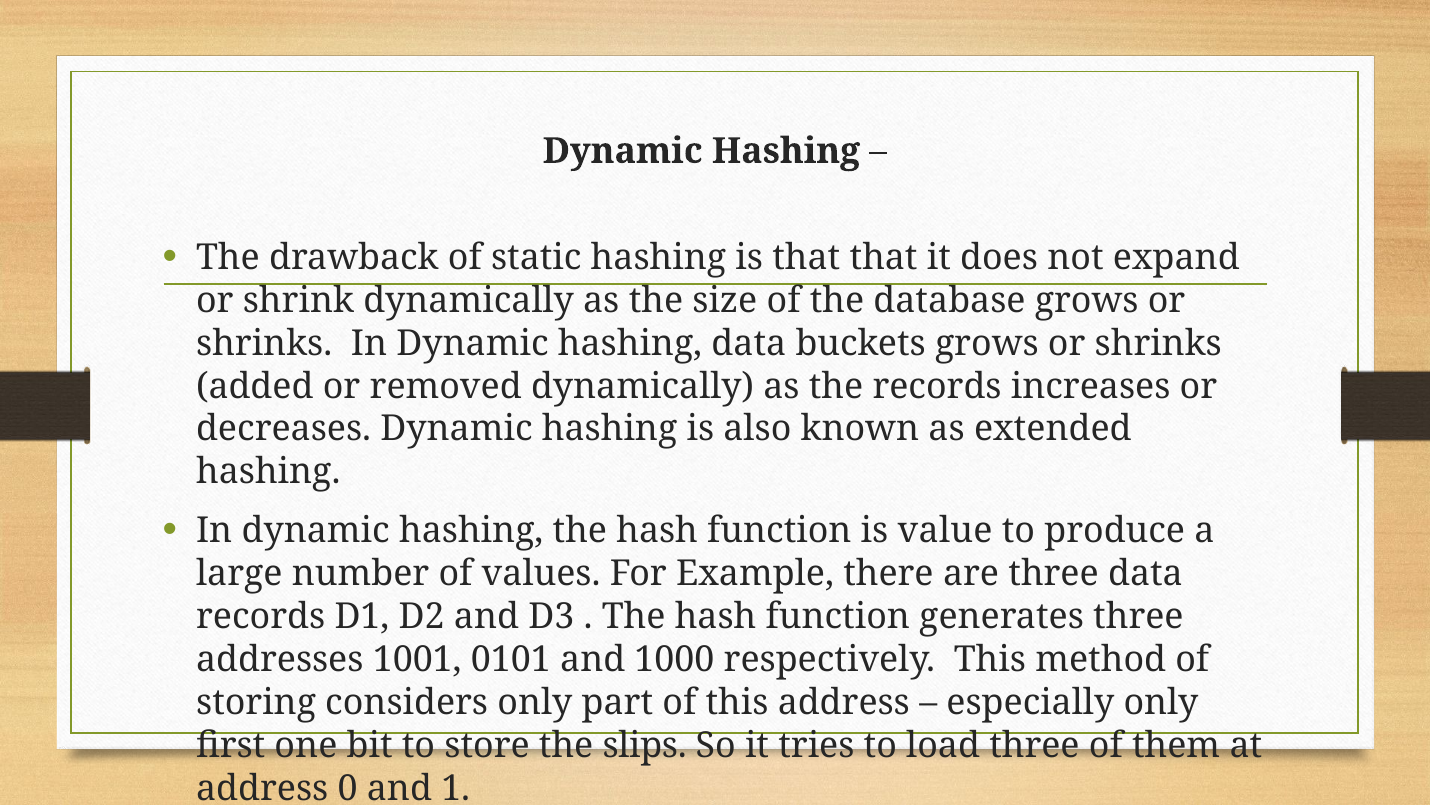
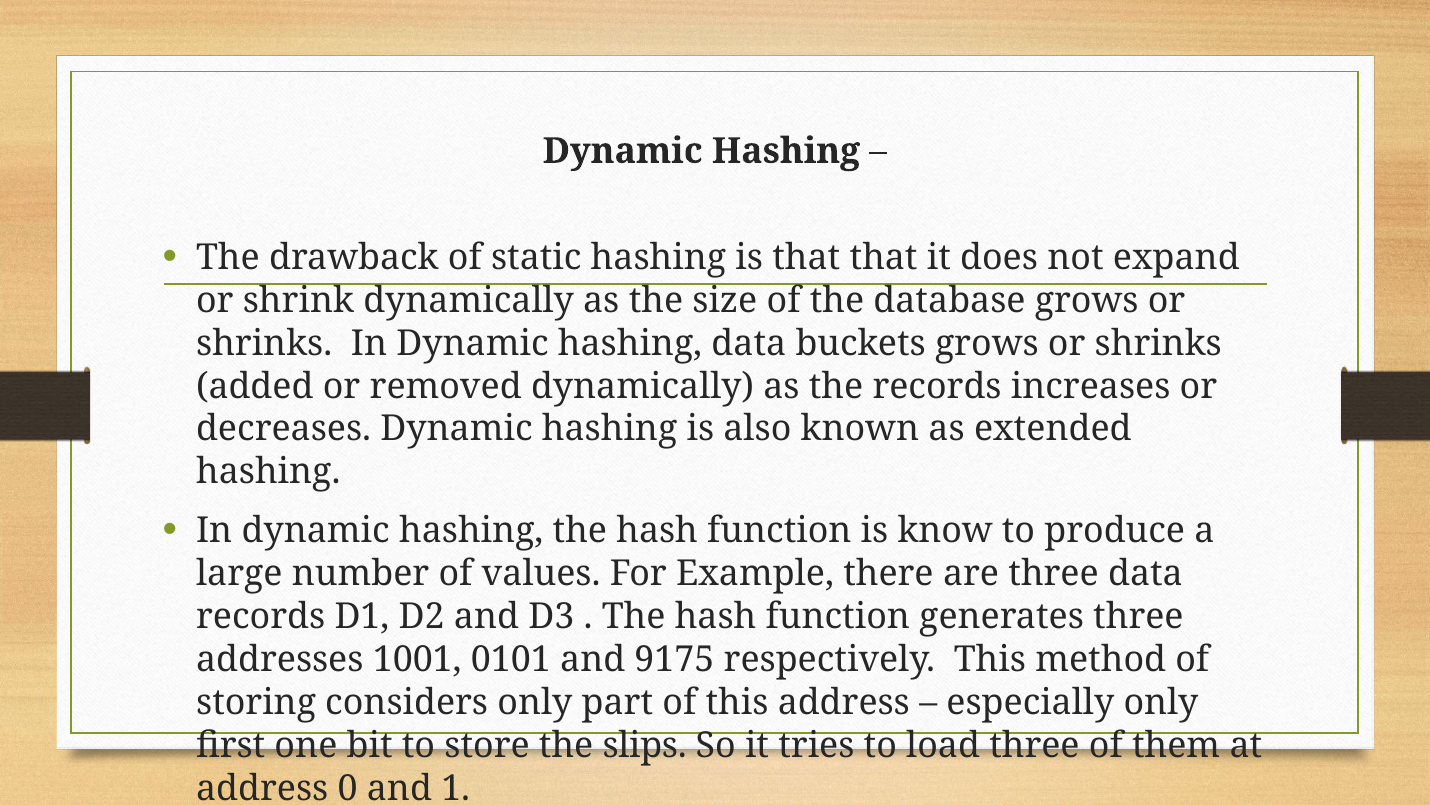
value: value -> know (945, 531)
1000: 1000 -> 9175 (674, 659)
